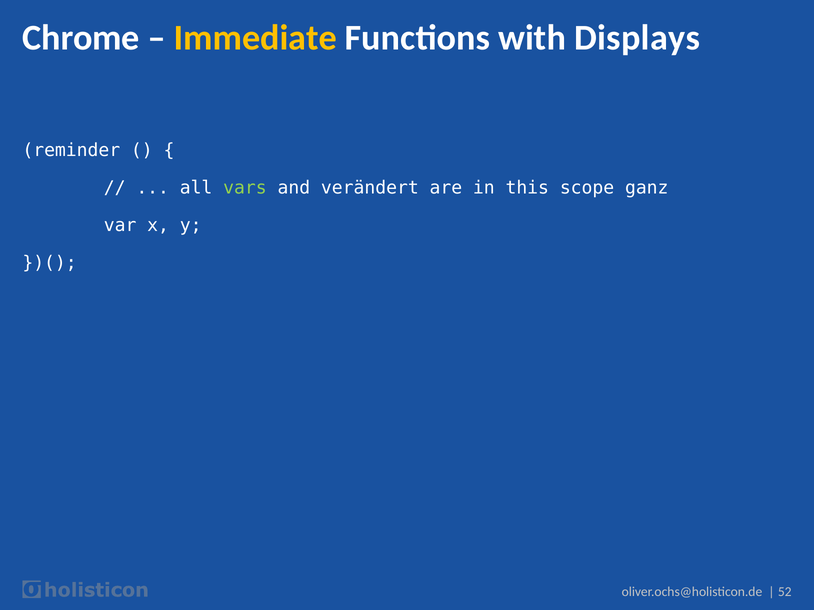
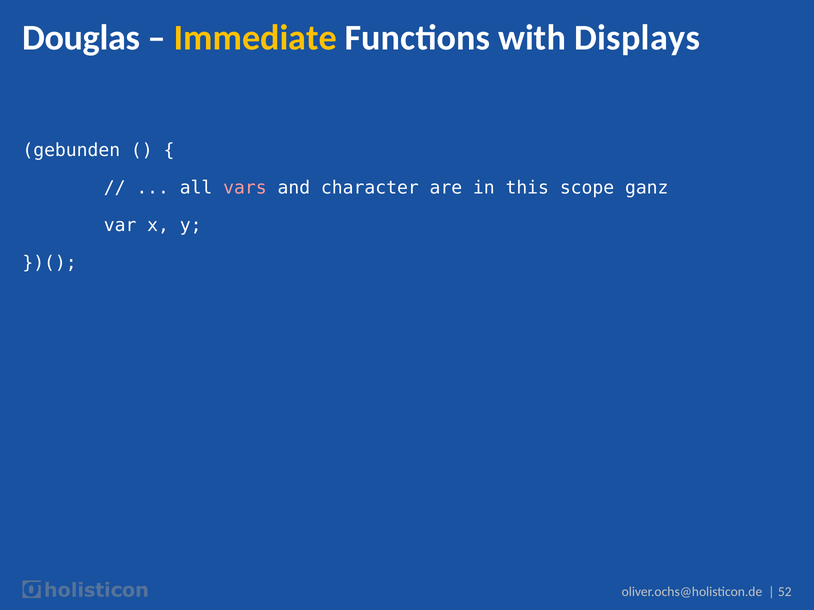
Chrome: Chrome -> Douglas (81, 38)
reminder: reminder -> gebunden (71, 151)
vars colour: light green -> pink (245, 188)
verändert: verändert -> character (370, 188)
